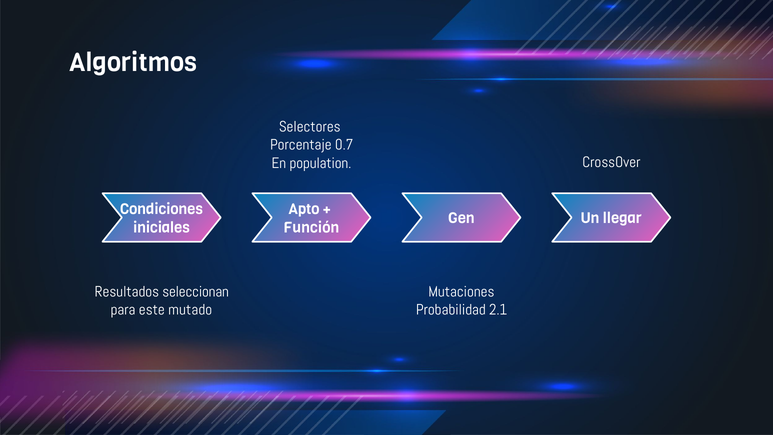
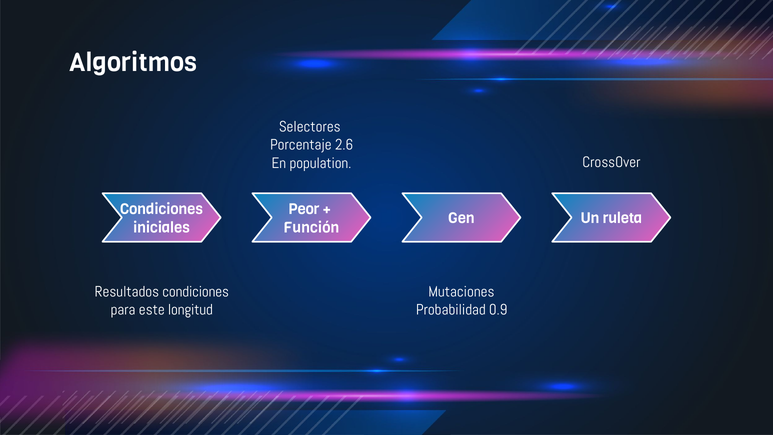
0.7: 0.7 -> 2.6 (344, 145)
Apto: Apto -> Peor (304, 209)
llegar: llegar -> ruleta (622, 218)
Resultados seleccionan: seleccionan -> condiciones (196, 292)
mutado: mutado -> longitud (190, 310)
2.1: 2.1 -> 0.9 (498, 310)
